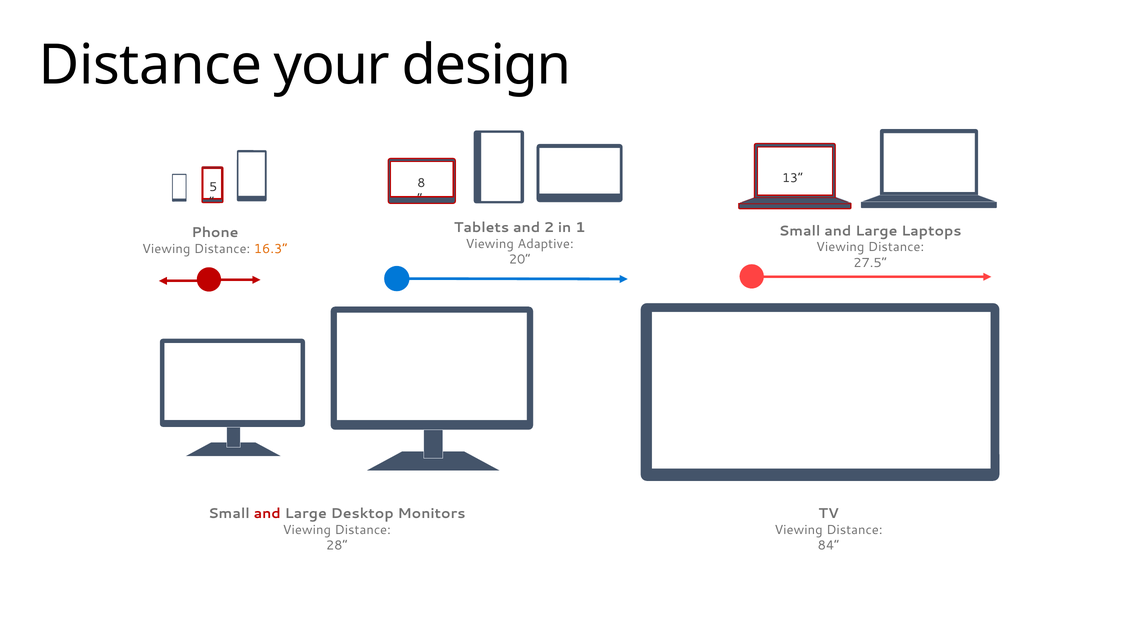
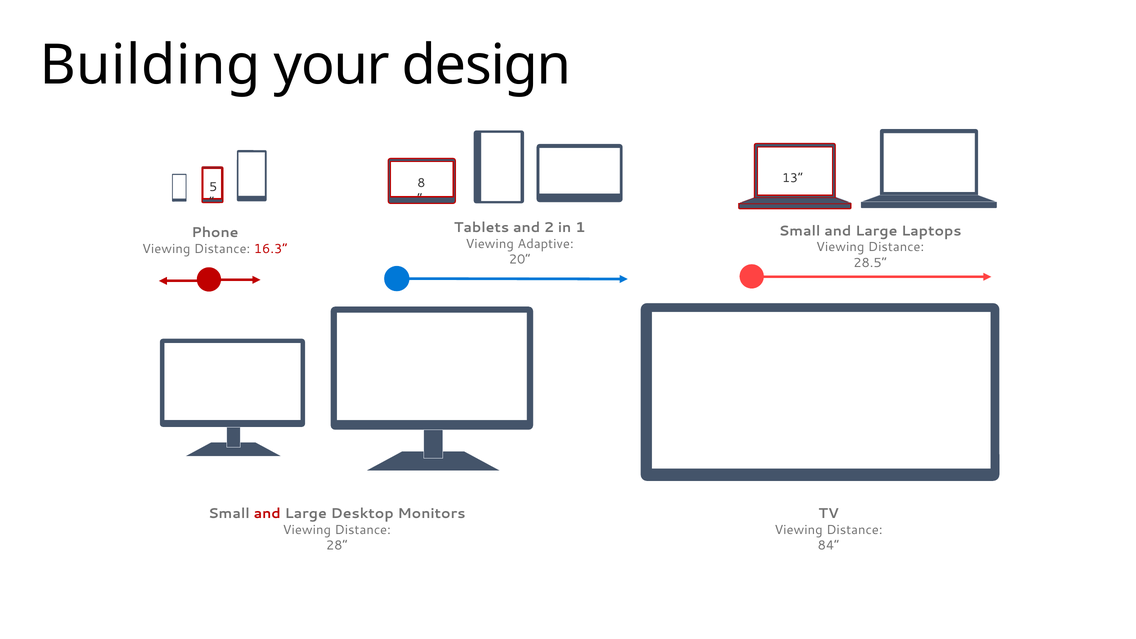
Distance: Distance -> Building (150, 65)
16.3 colour: orange -> red (271, 249)
27.5: 27.5 -> 28.5 (870, 263)
